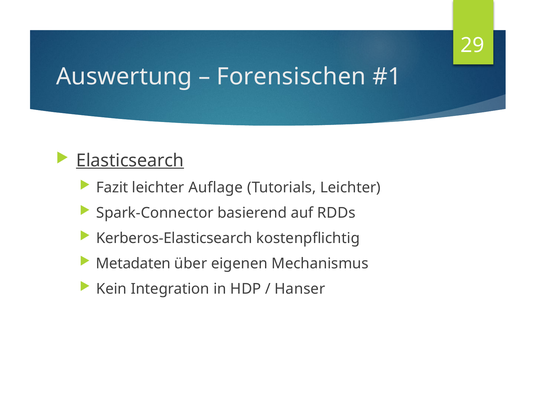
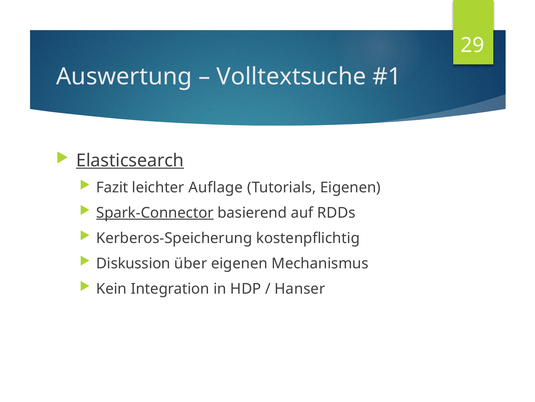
Forensischen: Forensischen -> Volltextsuche (291, 77)
Tutorials Leichter: Leichter -> Eigenen (350, 187)
Spark-Connector underline: none -> present (155, 212)
Kerberos-Elasticsearch: Kerberos-Elasticsearch -> Kerberos-Speicherung (174, 238)
Metadaten: Metadaten -> Diskussion (133, 263)
